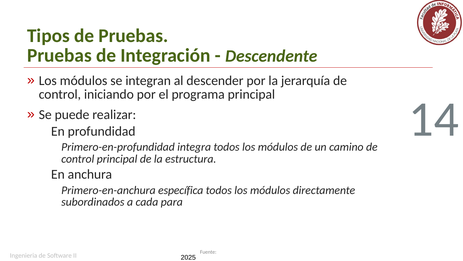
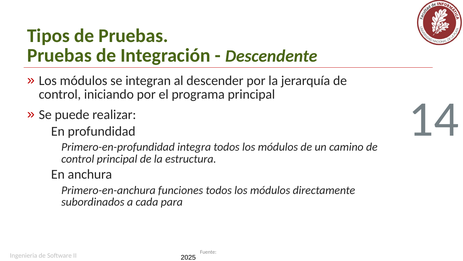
específica: específica -> funciones (181, 190)
